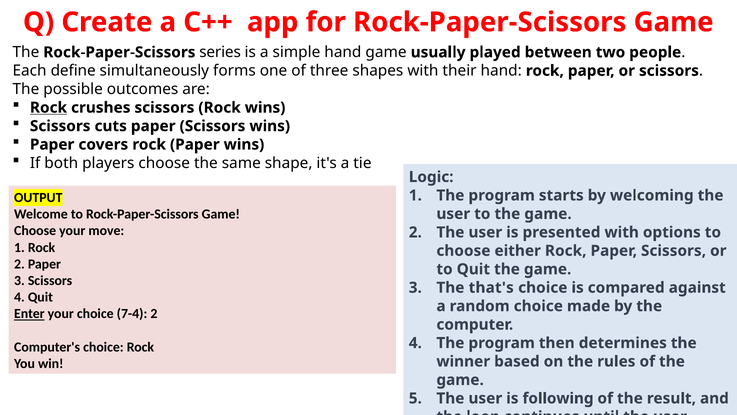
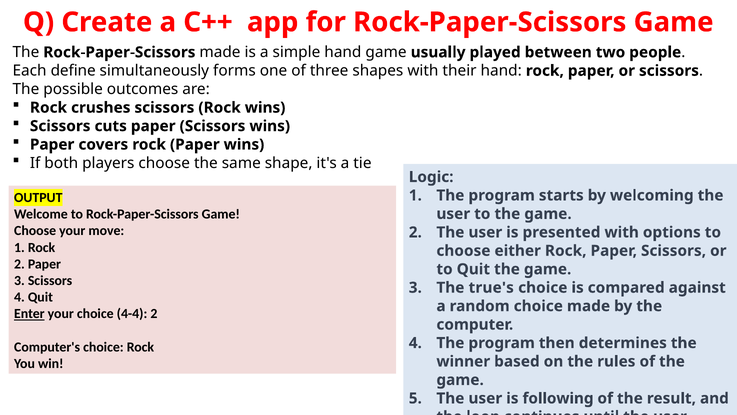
Rock-Paper-Scissors series: series -> made (220, 52)
Rock underline: present -> none (48, 108)
that's: that's -> true's (491, 287)
7-4: 7-4 -> 4-4 (132, 314)
